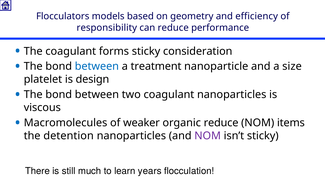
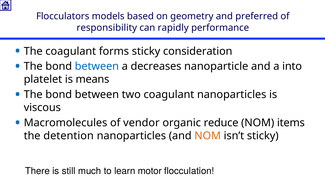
efficiency: efficiency -> preferred (257, 16)
can reduce: reduce -> rapidly (173, 28)
treatment: treatment -> decreases (156, 66)
size: size -> into (292, 66)
design: design -> means (92, 79)
weaker: weaker -> vendor (141, 123)
NOM colour: purple -> orange (208, 136)
years: years -> motor (150, 171)
